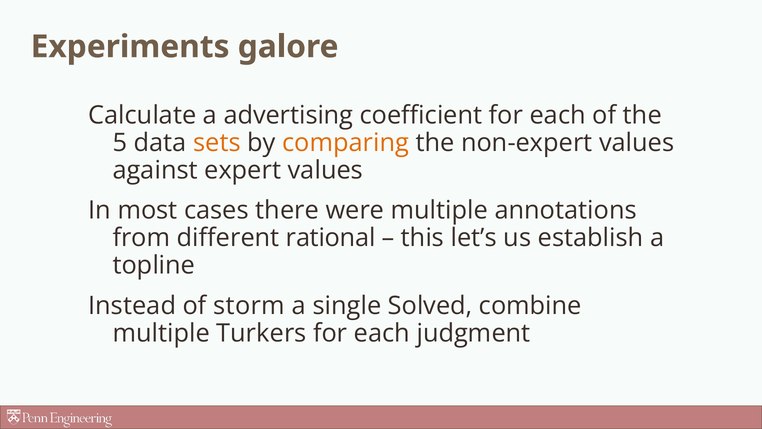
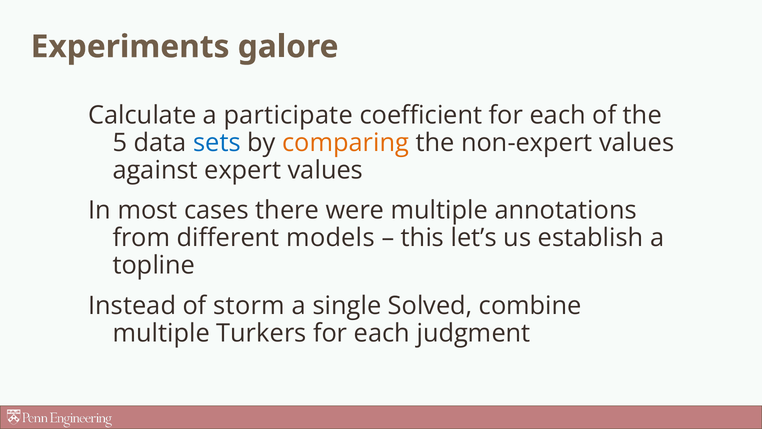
advertising: advertising -> participate (288, 115)
sets colour: orange -> blue (217, 143)
rational: rational -> models (330, 238)
